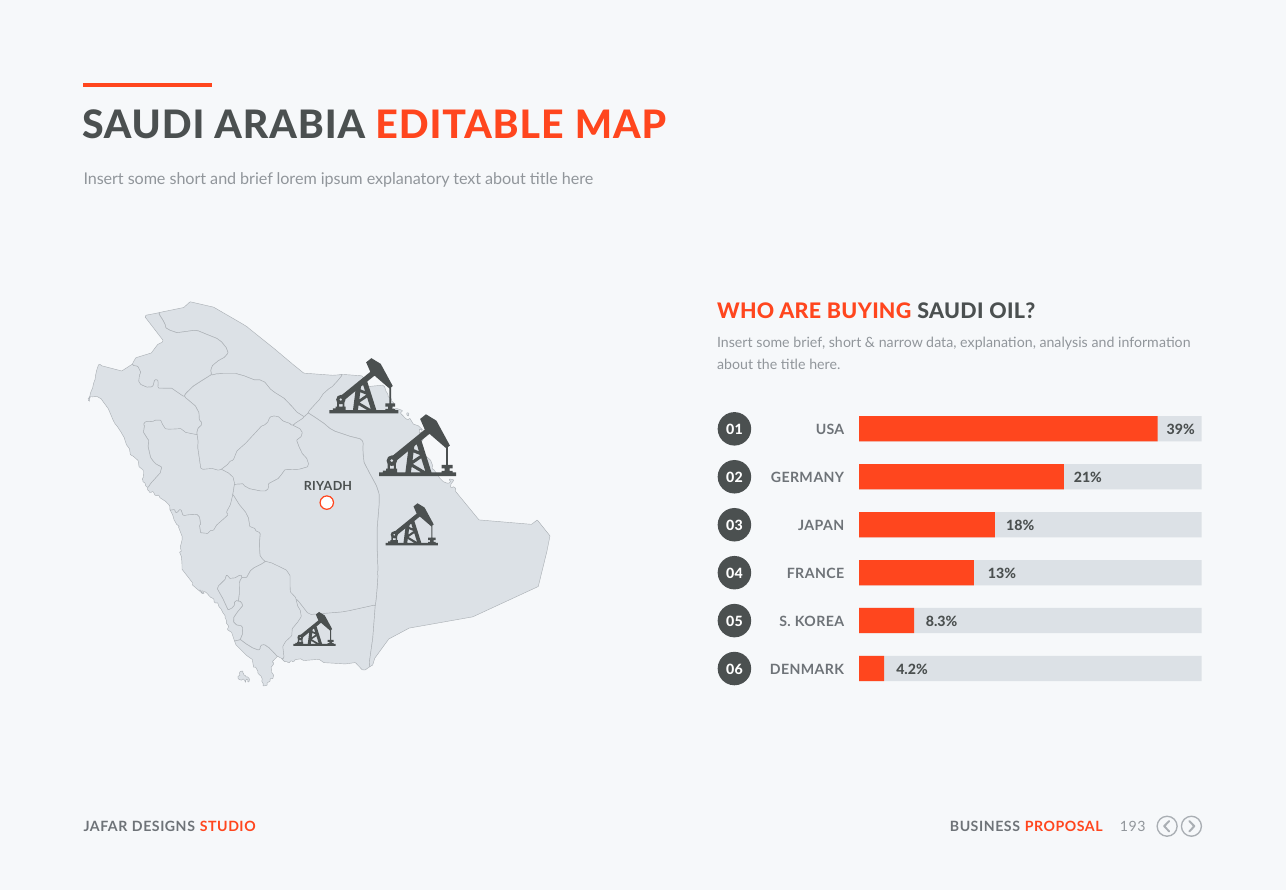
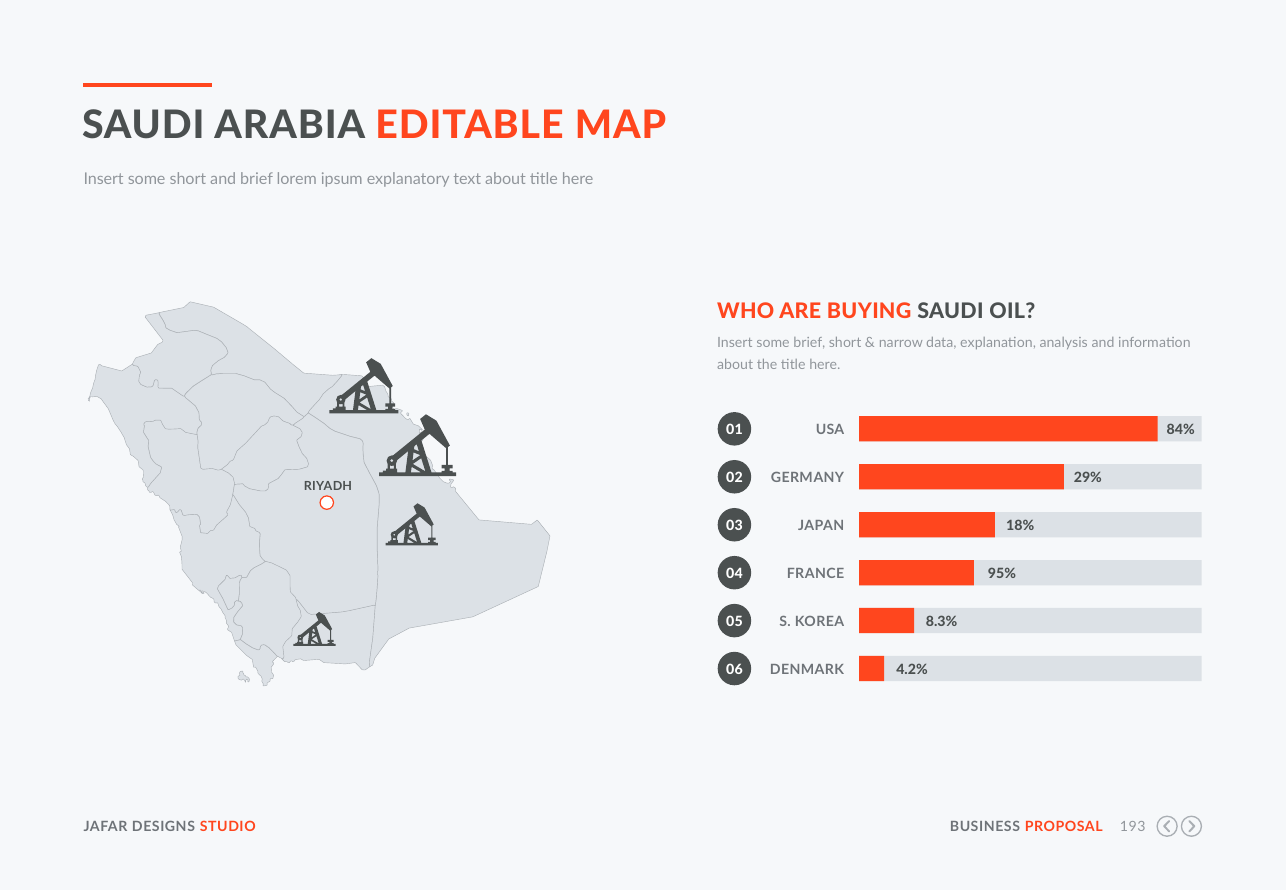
39%: 39% -> 84% (1181, 430)
21%: 21% -> 29% (1088, 478)
13%: 13% -> 95% (1002, 574)
